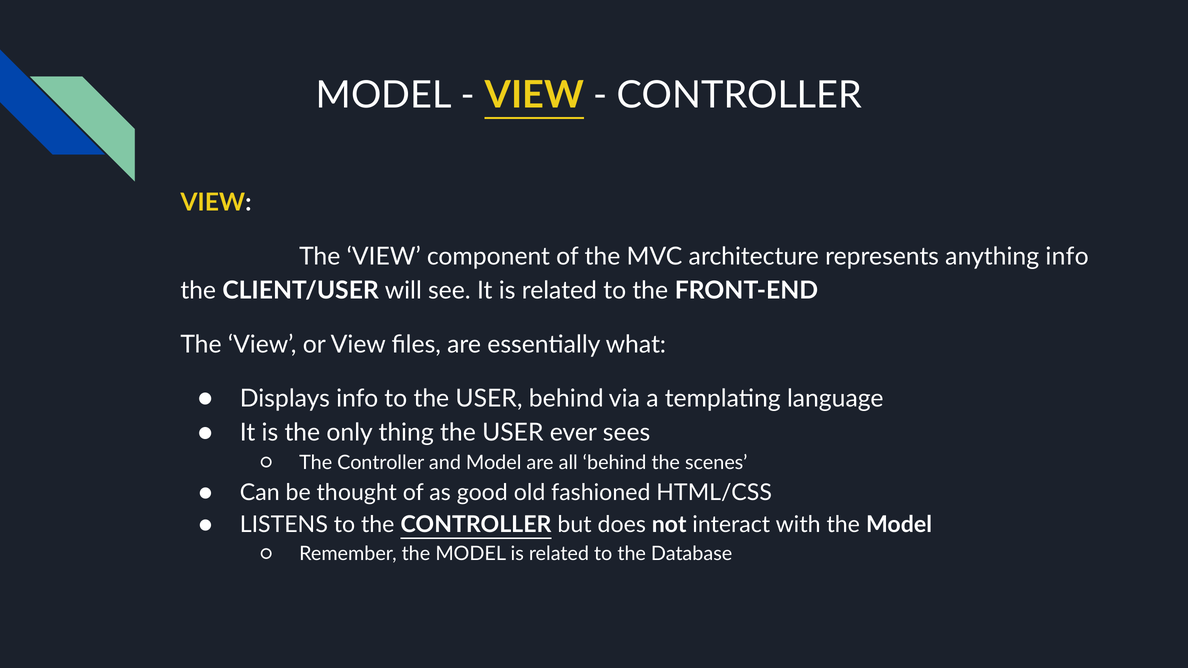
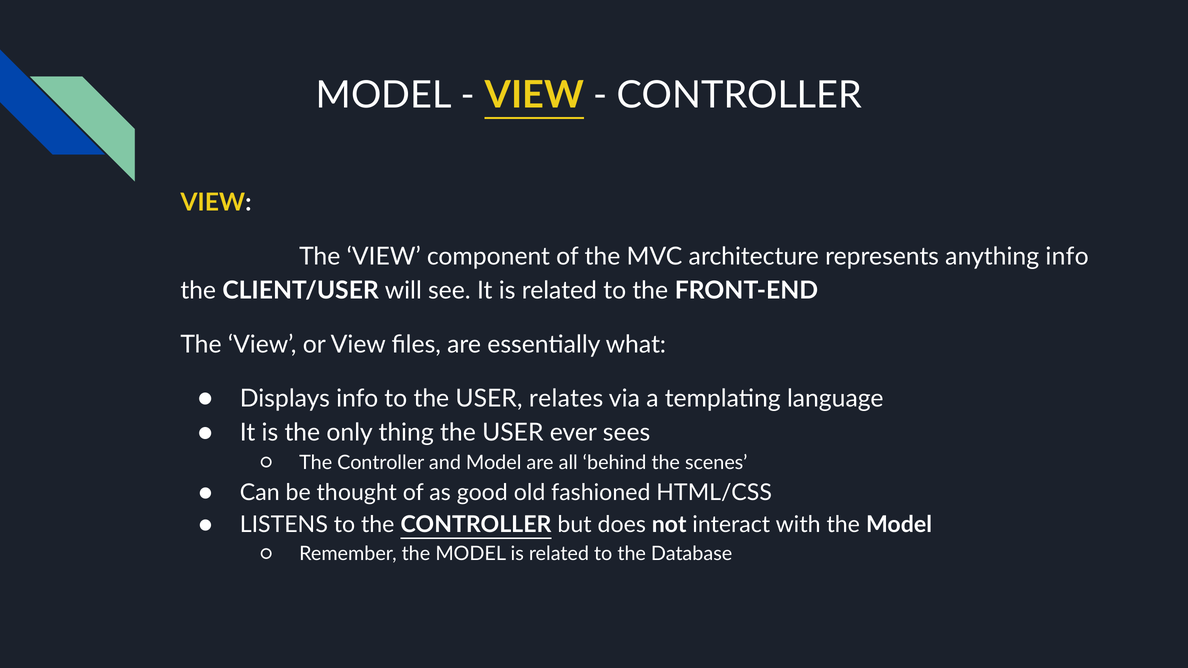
USER behind: behind -> relates (566, 399)
